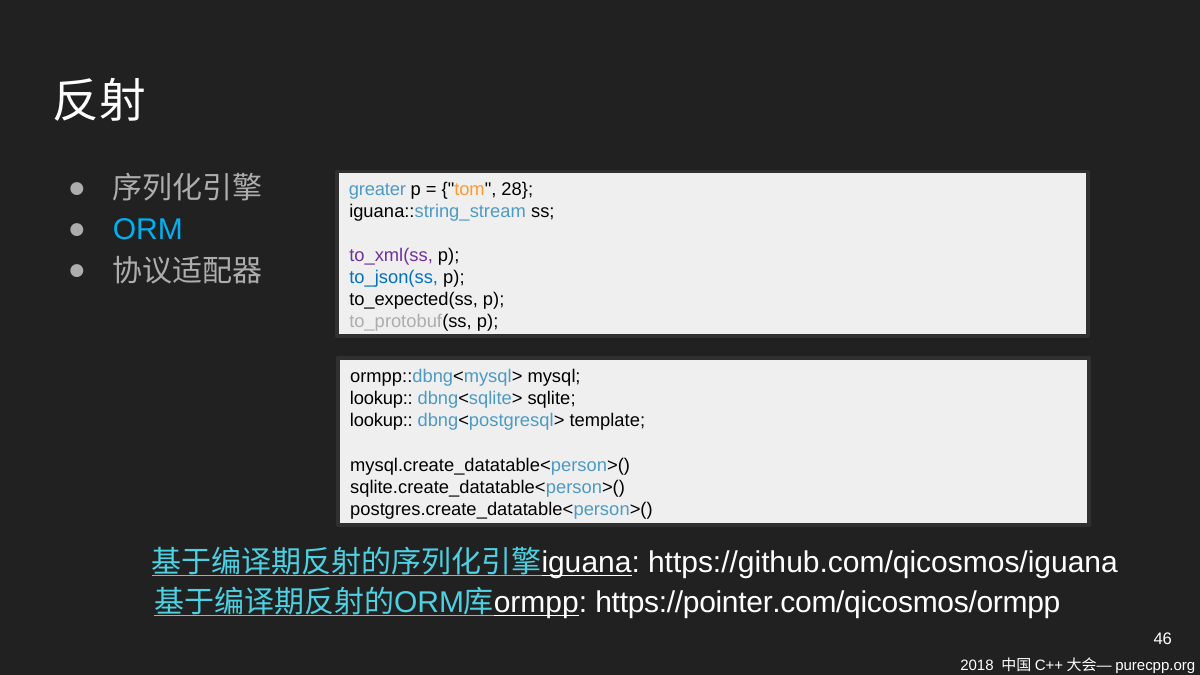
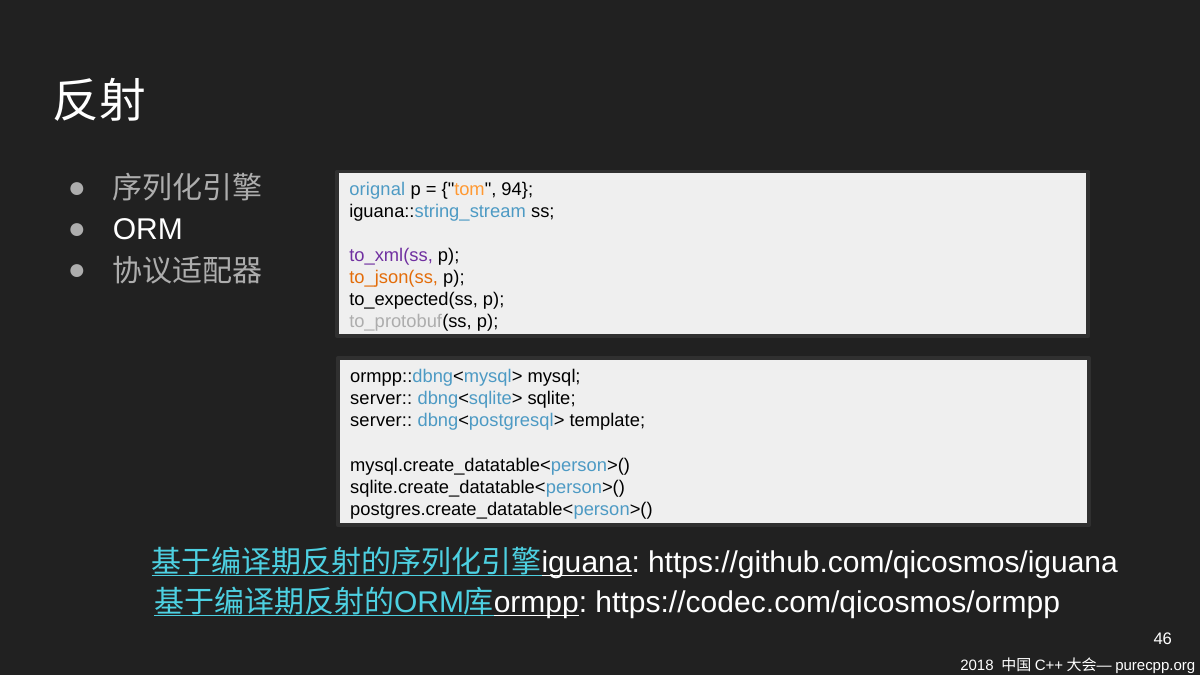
greater: greater -> orignal (377, 189)
28: 28 -> 94 (517, 189)
ORM colour: light blue -> white (148, 230)
to_json(ss colour: blue -> orange (394, 277)
lookup: lookup -> server (381, 399)
lookup: lookup -> server (381, 421)
https://pointer.com/qicosmos/ormpp: https://pointer.com/qicosmos/ormpp -> https://codec.com/qicosmos/ormpp (828, 602)
